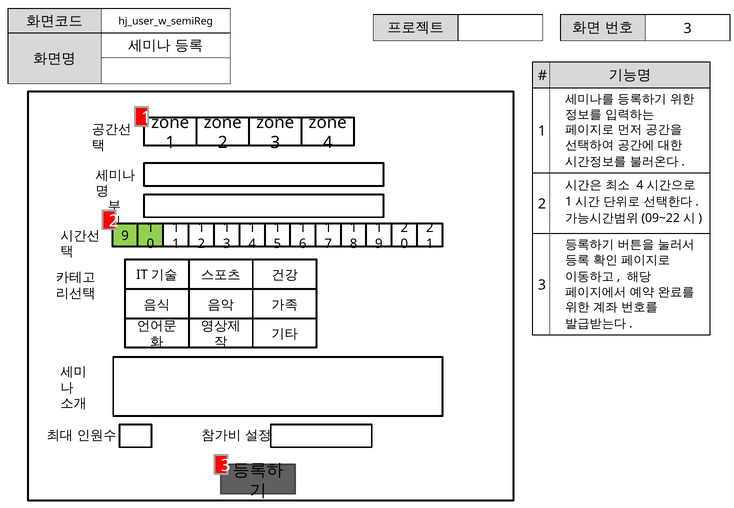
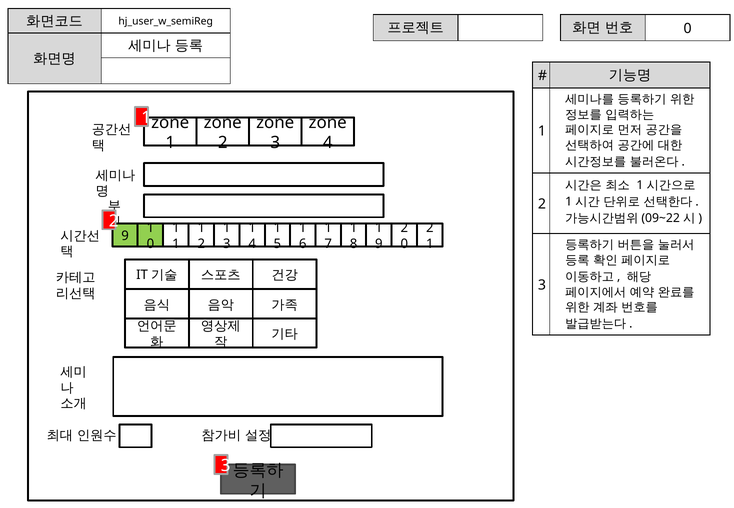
3: 3 -> 0 (688, 28)
4: 4 -> 1 (640, 185)
